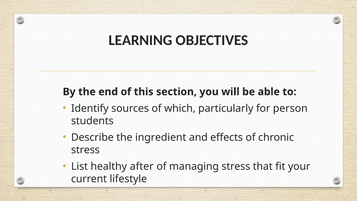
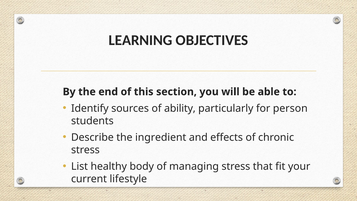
which: which -> ability (180, 108)
after: after -> body (142, 166)
